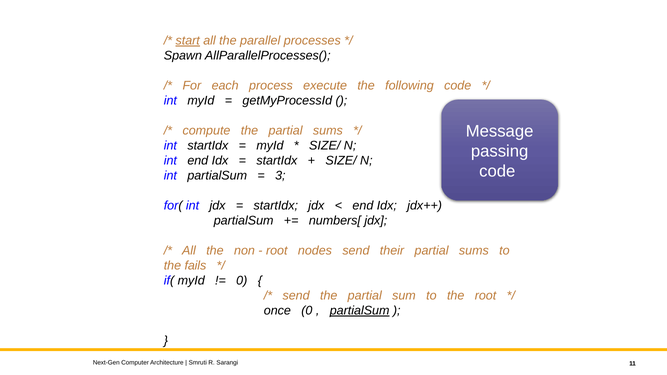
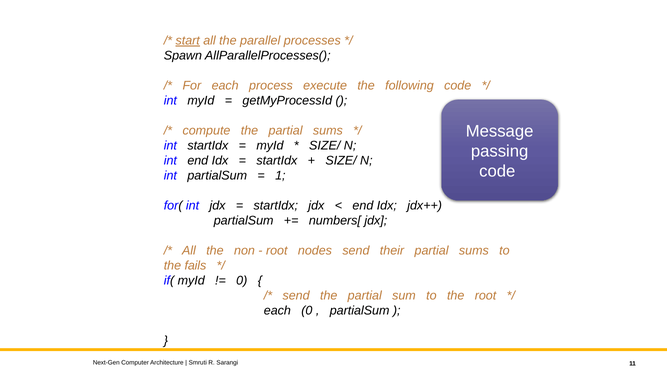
3: 3 -> 1 (280, 176)
once: once -> each (277, 311)
partialSum underline: present -> none (360, 311)
